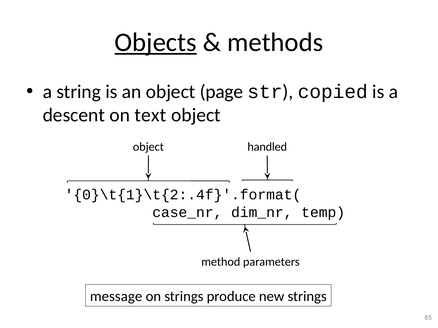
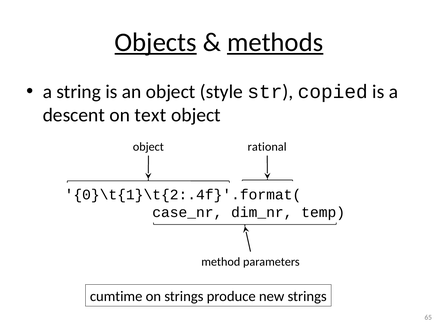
methods underline: none -> present (275, 42)
page: page -> style (221, 92)
handled: handled -> rational (267, 147)
message: message -> cumtime (116, 297)
